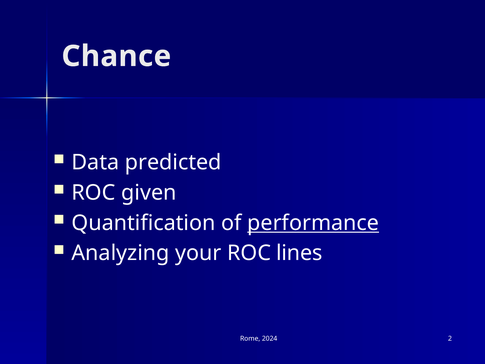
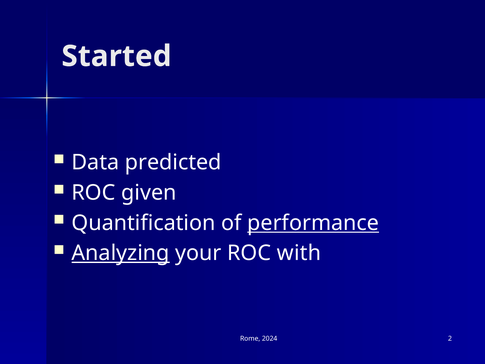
Chance: Chance -> Started (116, 56)
Analyzing underline: none -> present (121, 253)
lines: lines -> with (299, 253)
